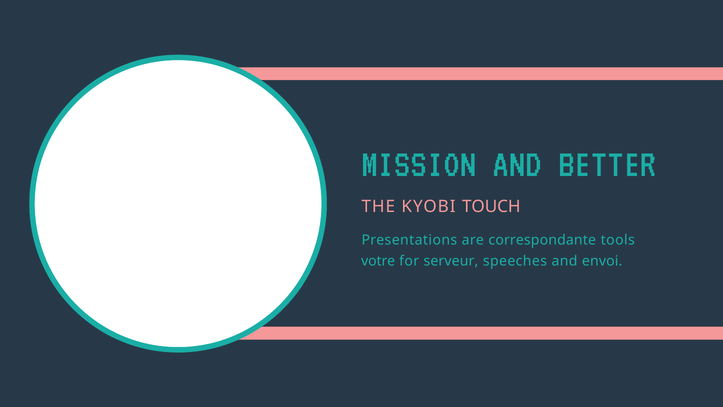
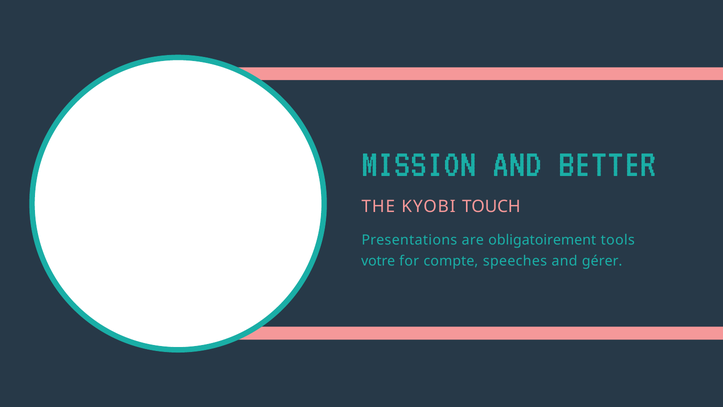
correspondante: correspondante -> obligatoirement (542, 240)
serveur: serveur -> compte (451, 261)
envoi: envoi -> gérer (602, 261)
